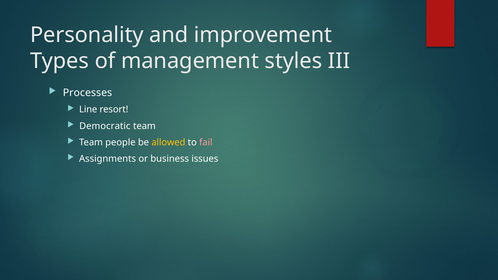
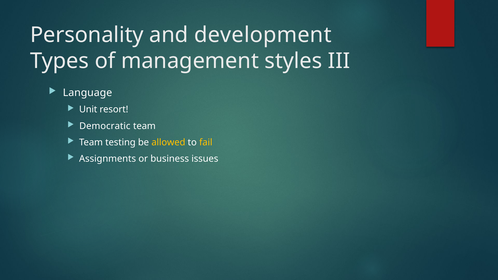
improvement: improvement -> development (263, 35)
Processes: Processes -> Language (87, 93)
Line: Line -> Unit (88, 110)
people: people -> testing (120, 142)
fail colour: pink -> yellow (206, 142)
